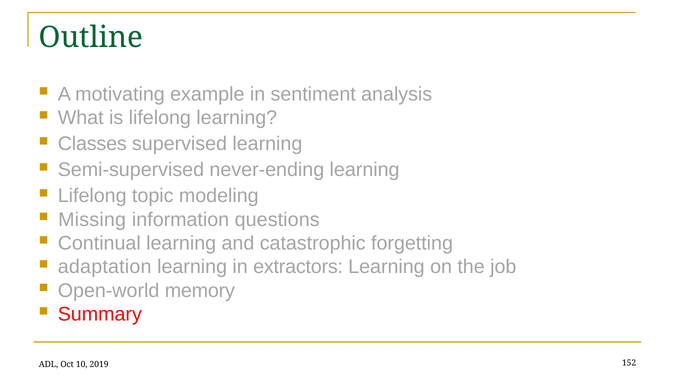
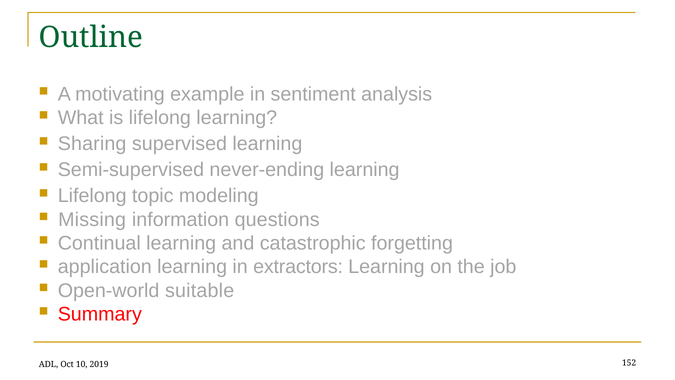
Classes: Classes -> Sharing (92, 144)
adaptation: adaptation -> application (105, 267)
memory: memory -> suitable (200, 290)
